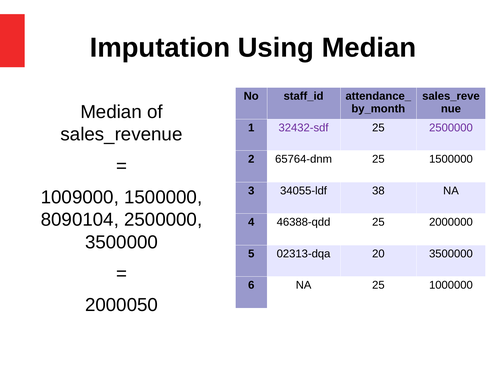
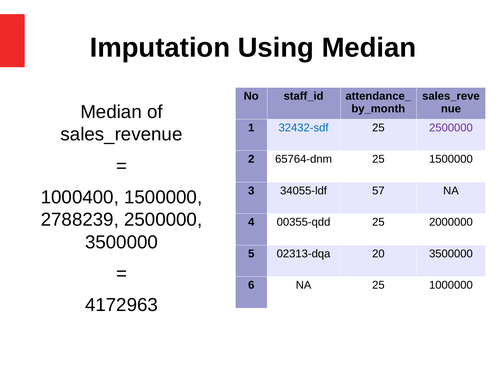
32432-sdf colour: purple -> blue (304, 128)
38: 38 -> 57 (378, 191)
1009000: 1009000 -> 1000400 (80, 197)
8090104: 8090104 -> 2788239 (80, 220)
46388-qdd: 46388-qdd -> 00355-qdd (304, 222)
2000050: 2000050 -> 4172963 (122, 305)
